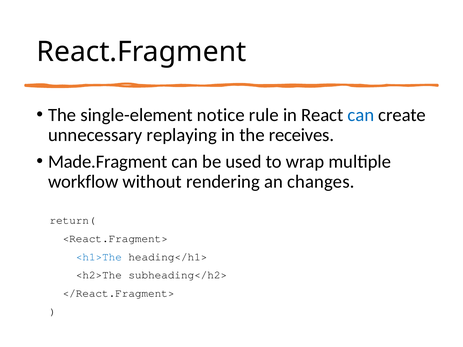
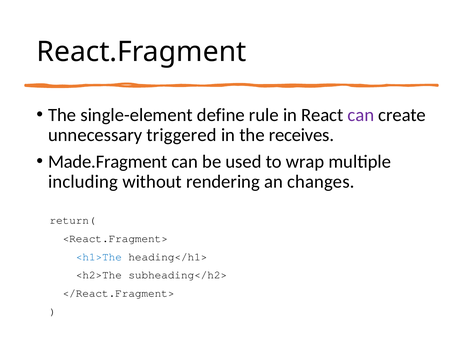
notice: notice -> define (221, 115)
can colour: blue -> purple (361, 115)
replaying: replaying -> triggered (182, 135)
workflow: workflow -> including (83, 182)
